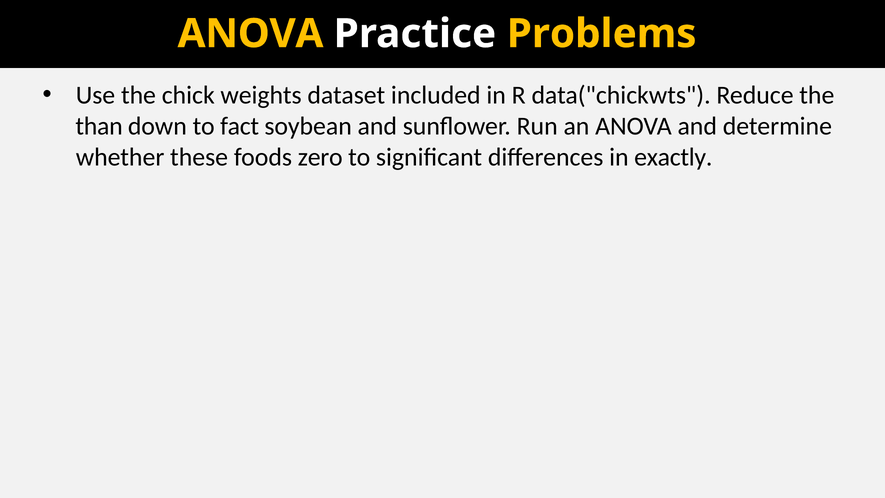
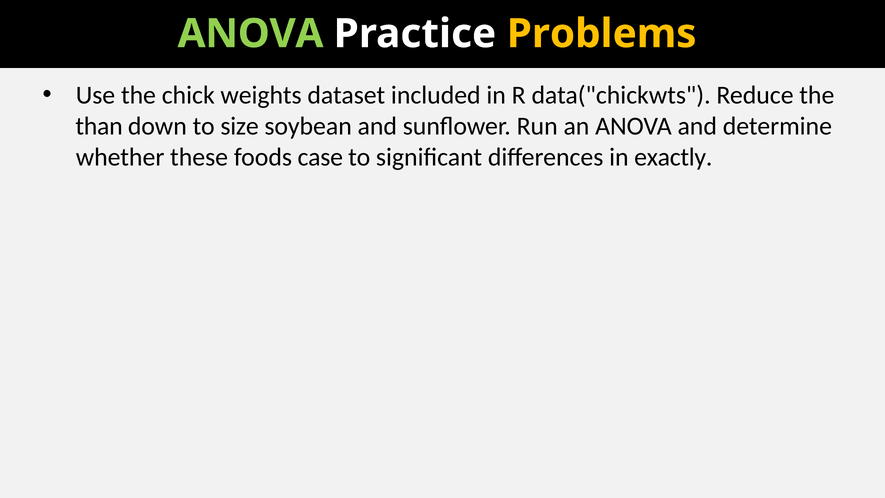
ANOVA colour: yellow -> light green (250, 34)
fact: fact -> size (240, 126)
zero: zero -> case (320, 157)
